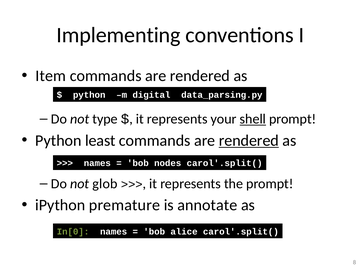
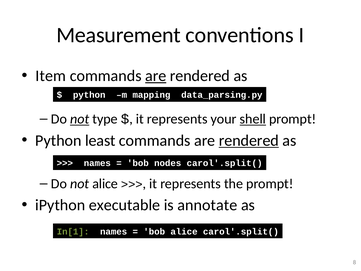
Implementing: Implementing -> Measurement (119, 35)
are underline: none -> present (156, 76)
digital: digital -> mapping (151, 95)
not underline: none -> present (80, 119)
not glob: glob -> alice (105, 184)
premature: premature -> executable (125, 205)
In[0: In[0 -> In[1 (73, 231)
